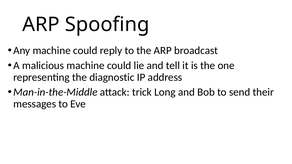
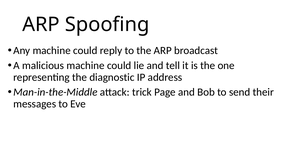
Long: Long -> Page (165, 92)
